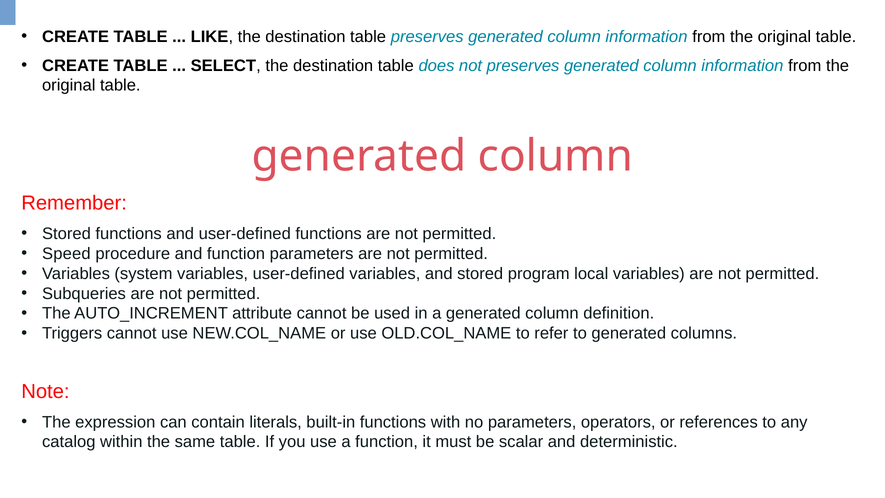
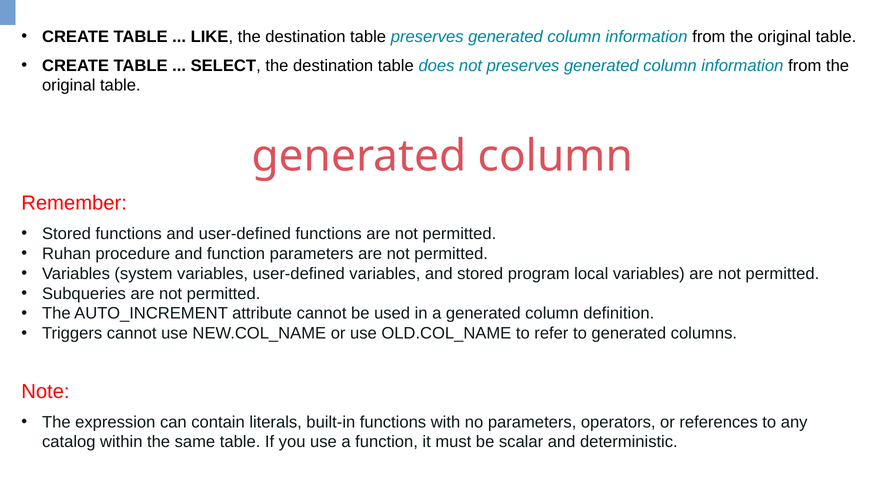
Speed: Speed -> Ruhan (66, 254)
